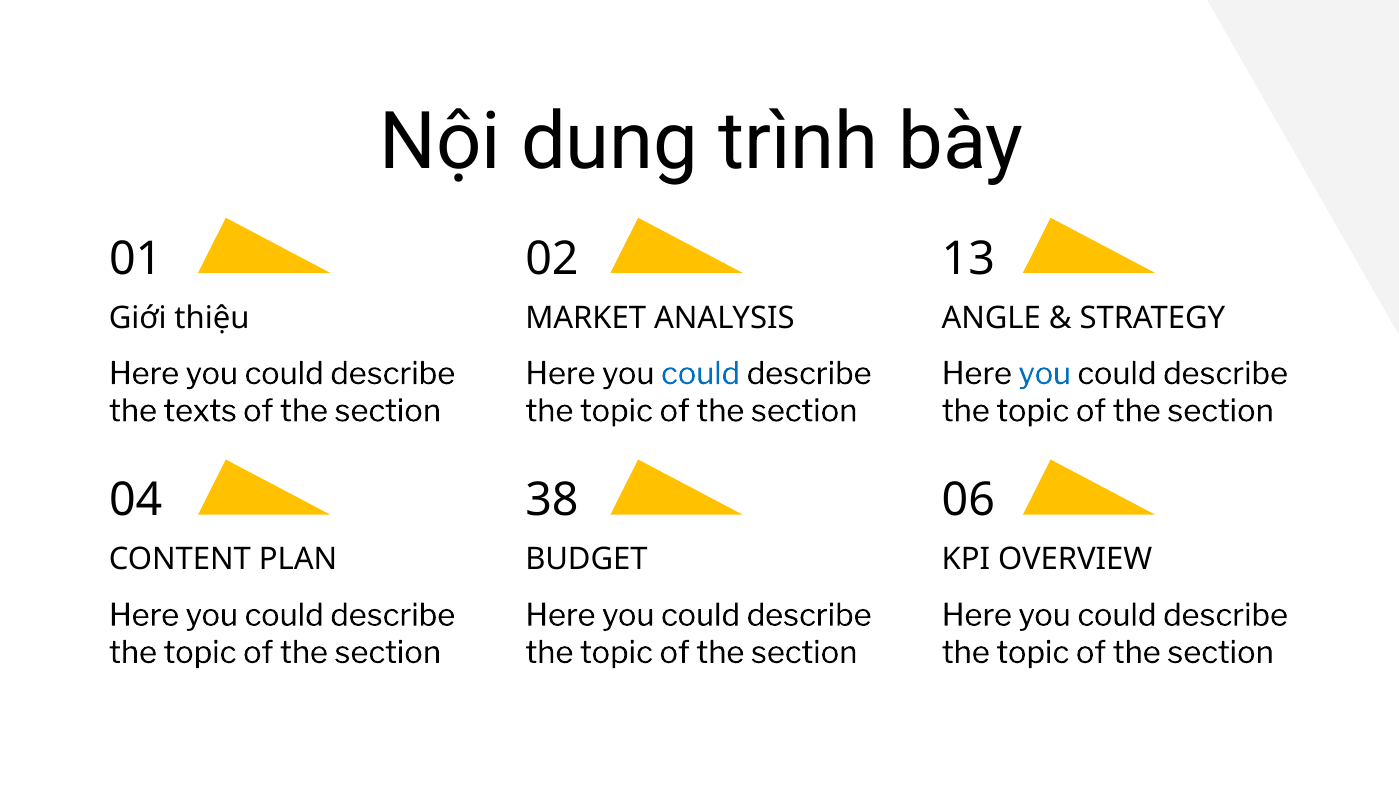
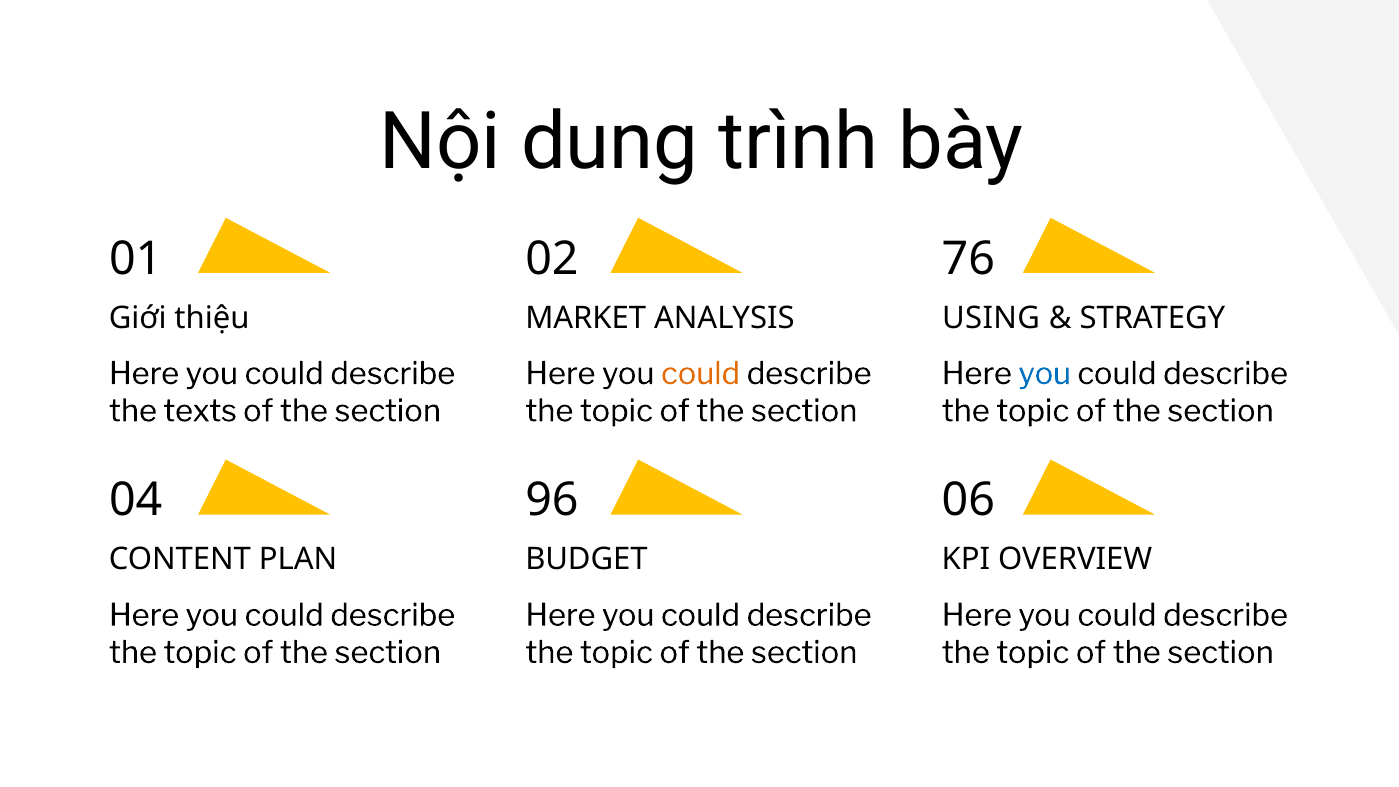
13: 13 -> 76 (968, 259)
ANGLE: ANGLE -> USING (991, 318)
could colour: blue -> orange (701, 374)
38: 38 -> 96 (552, 500)
